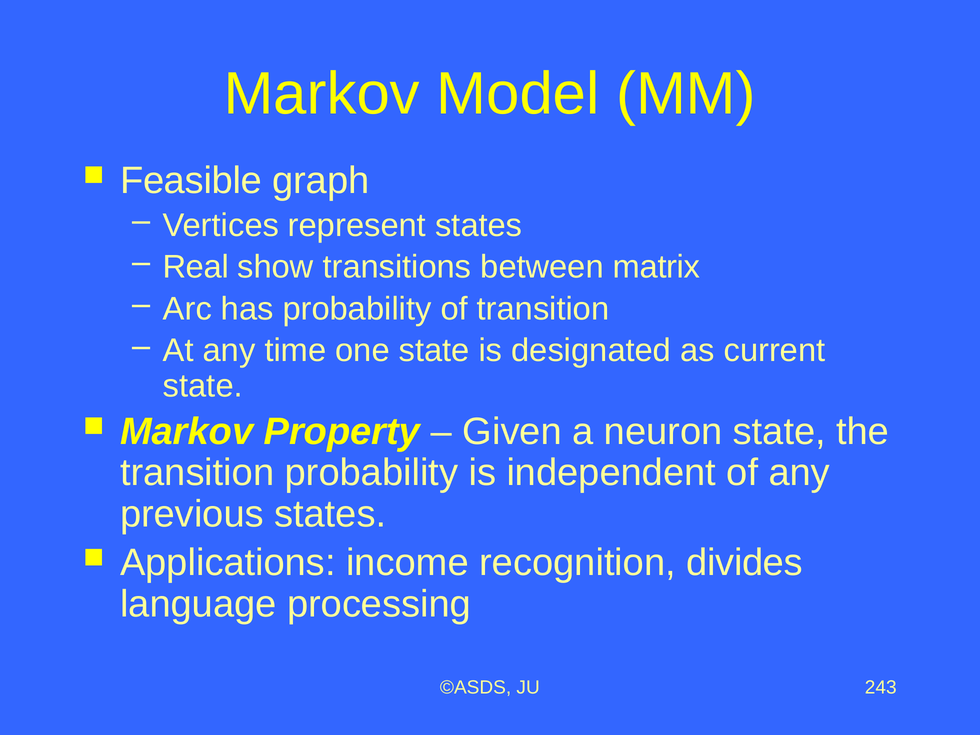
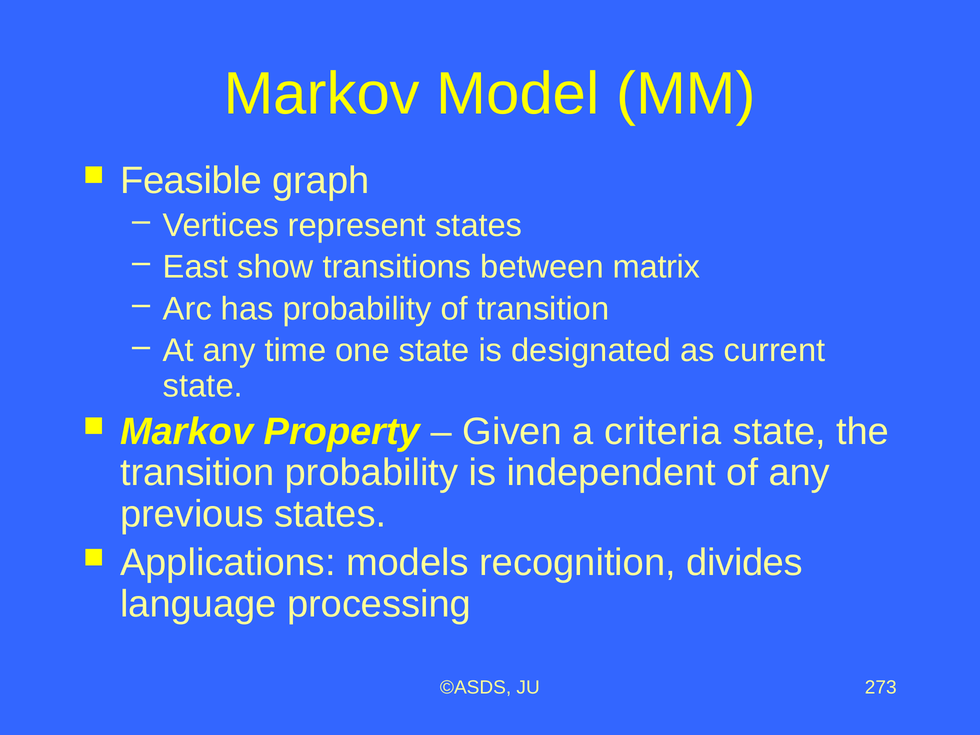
Real: Real -> East (196, 267)
neuron: neuron -> criteria (663, 432)
income: income -> models (407, 563)
243: 243 -> 273 (881, 687)
